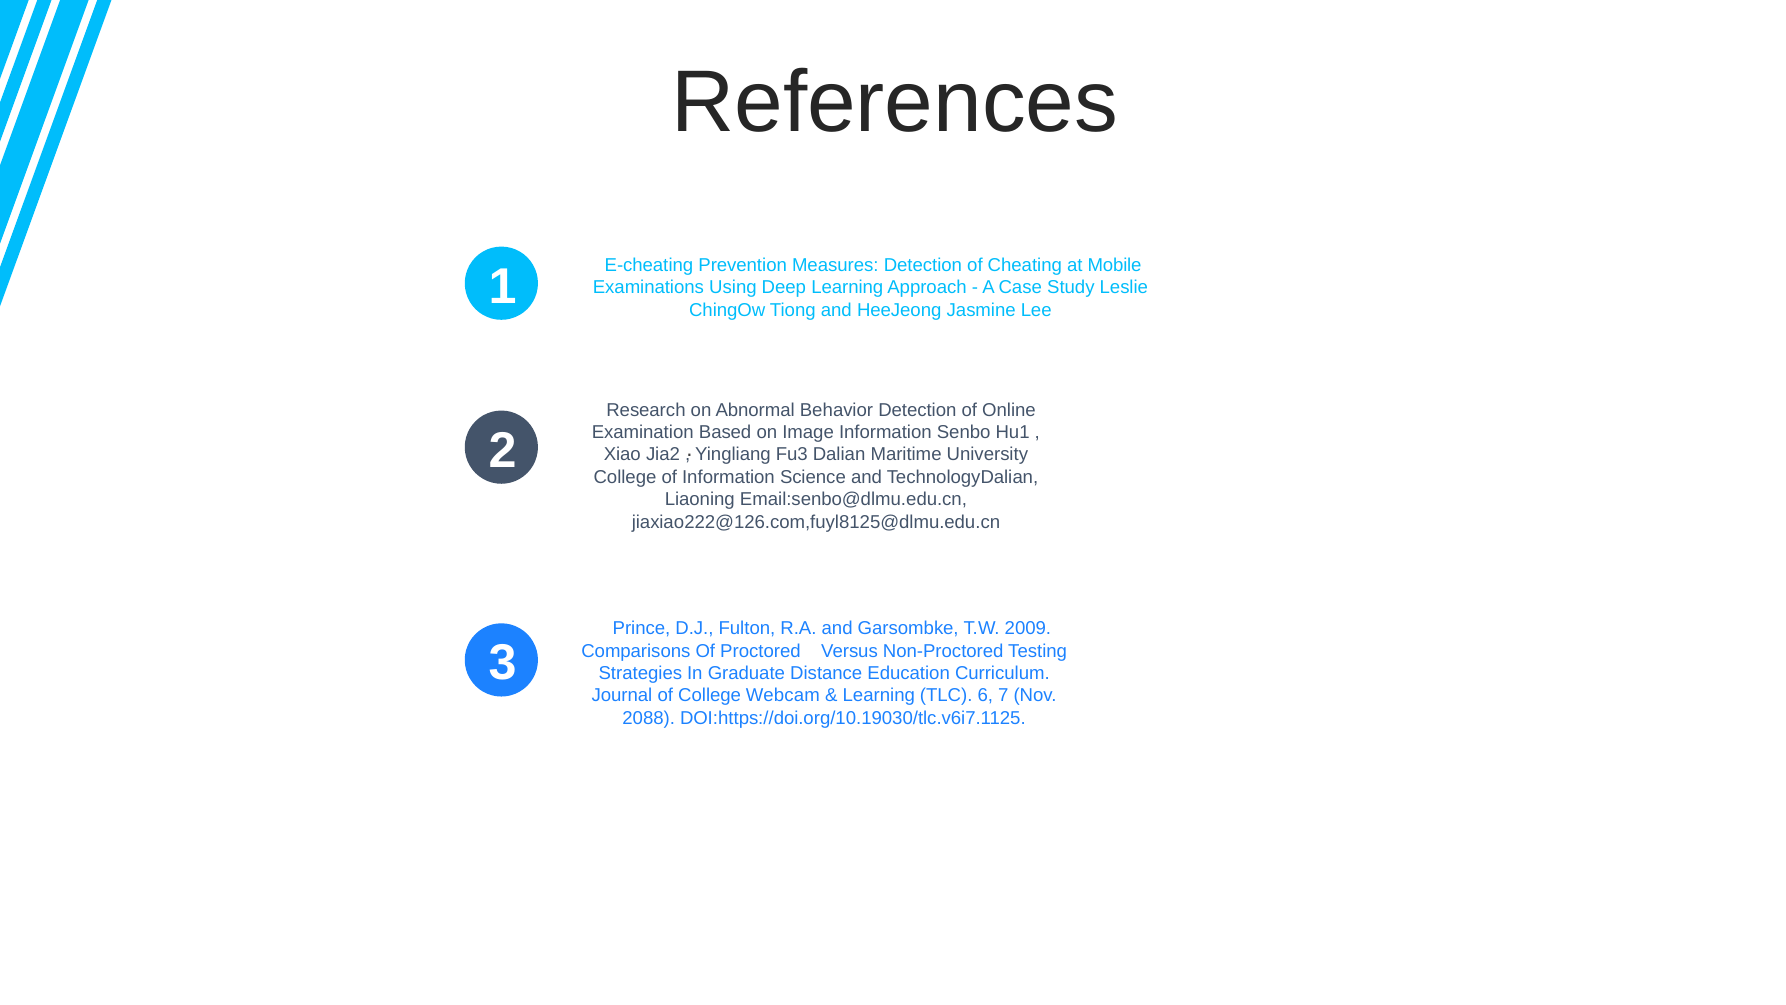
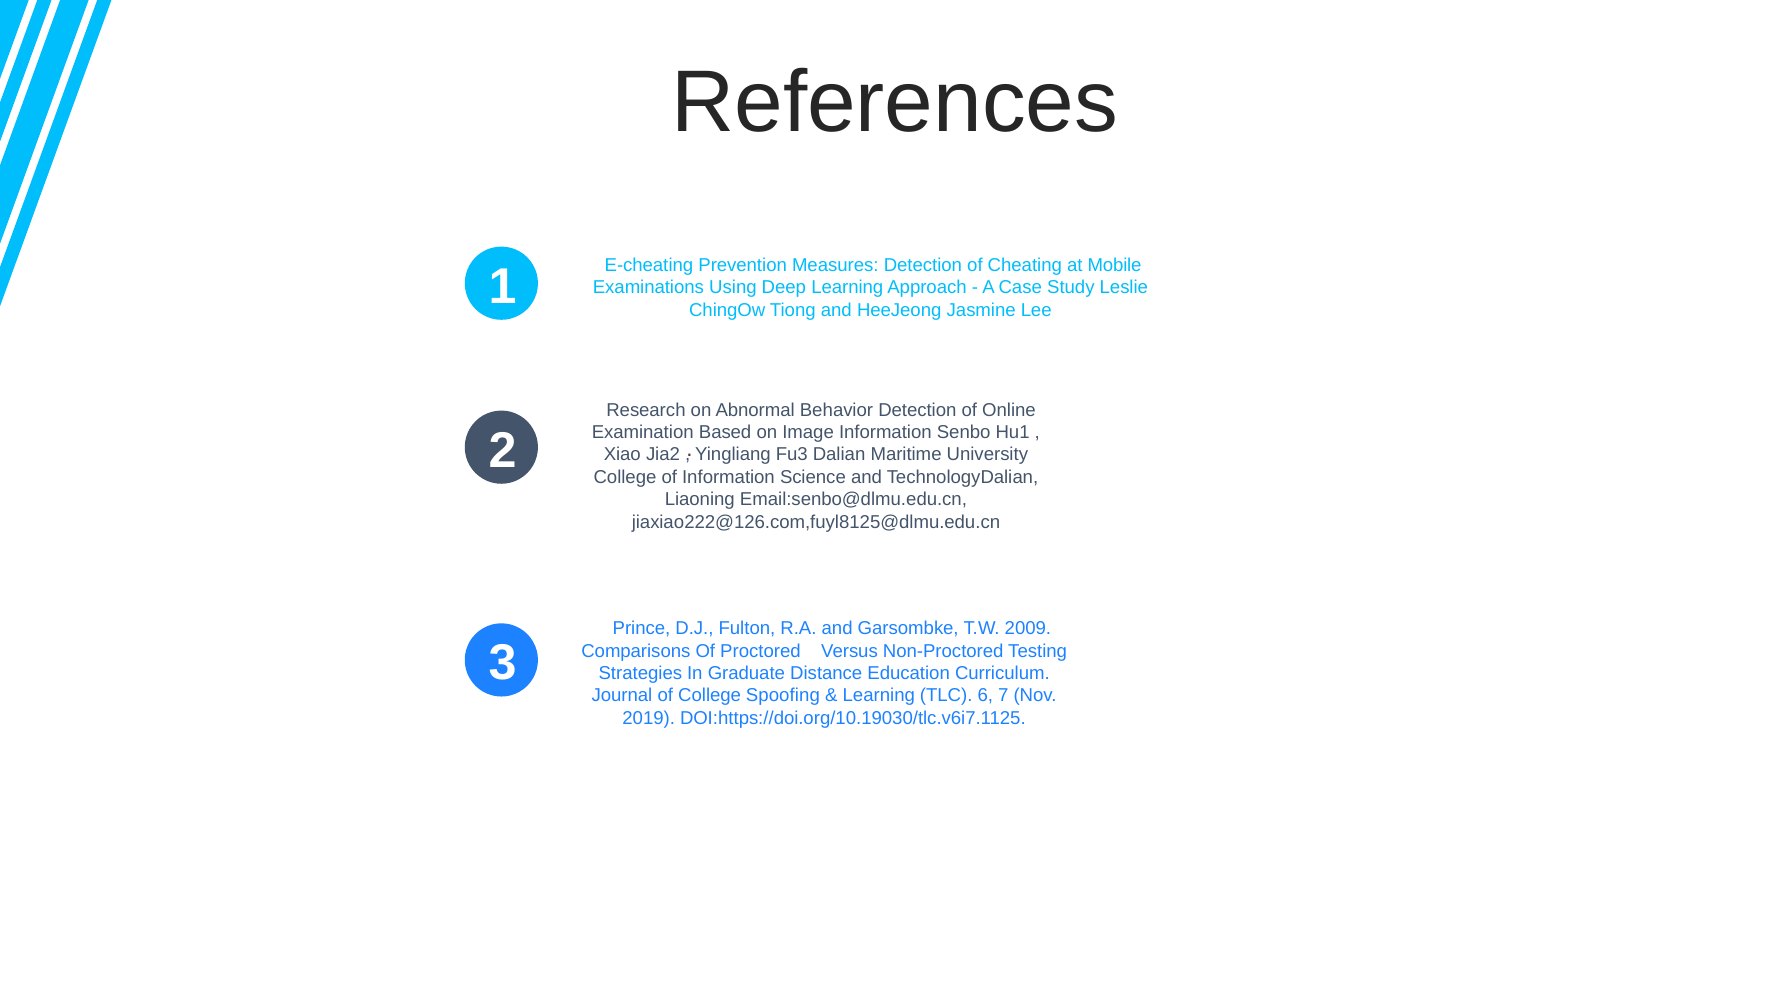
Webcam: Webcam -> Spoofing (783, 695)
2088: 2088 -> 2019 (649, 718)
